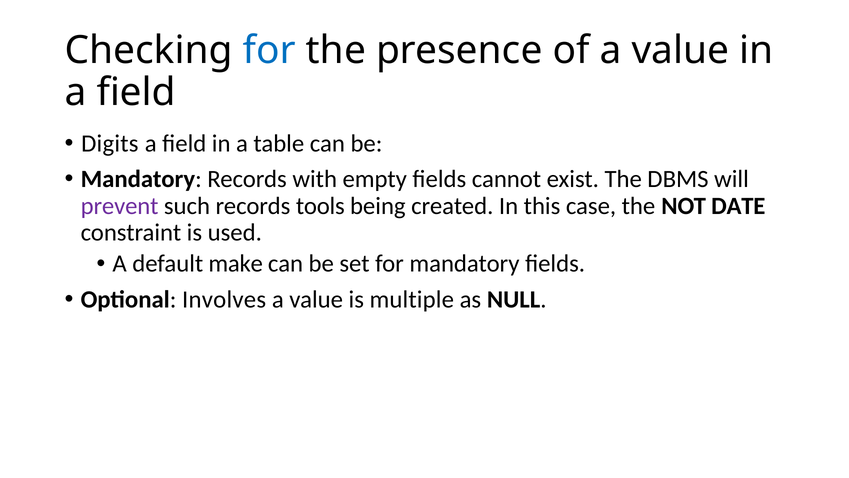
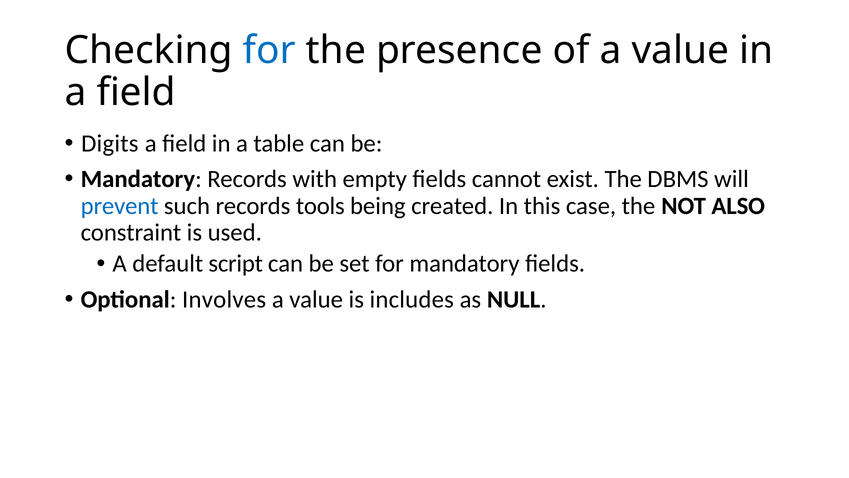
prevent colour: purple -> blue (120, 206)
DATE: DATE -> ALSO (738, 206)
make: make -> script (236, 264)
multiple: multiple -> includes (412, 299)
